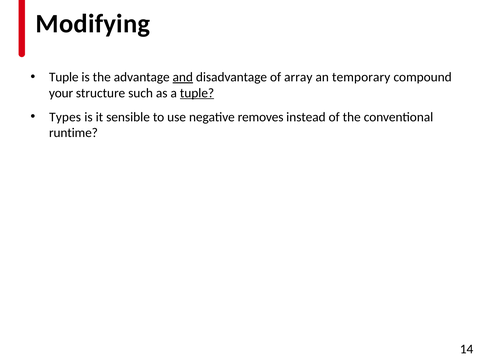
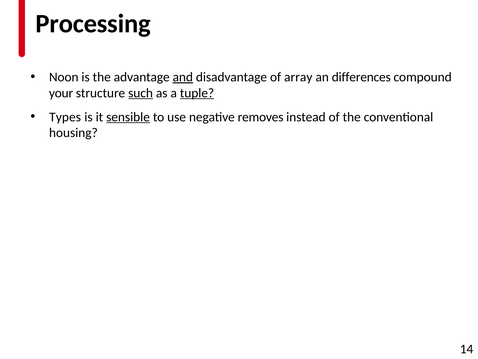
Modifying: Modifying -> Processing (93, 24)
Tuple: Tuple -> Noon (64, 77)
temporary: temporary -> differences (361, 77)
such underline: none -> present (141, 93)
sensible underline: none -> present (128, 117)
runtime: runtime -> housing (73, 133)
